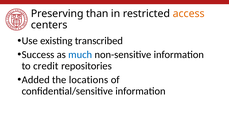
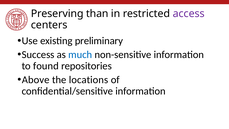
access colour: orange -> purple (189, 14)
transcribed: transcribed -> preliminary (99, 41)
credit: credit -> found (46, 66)
Added: Added -> Above (36, 80)
